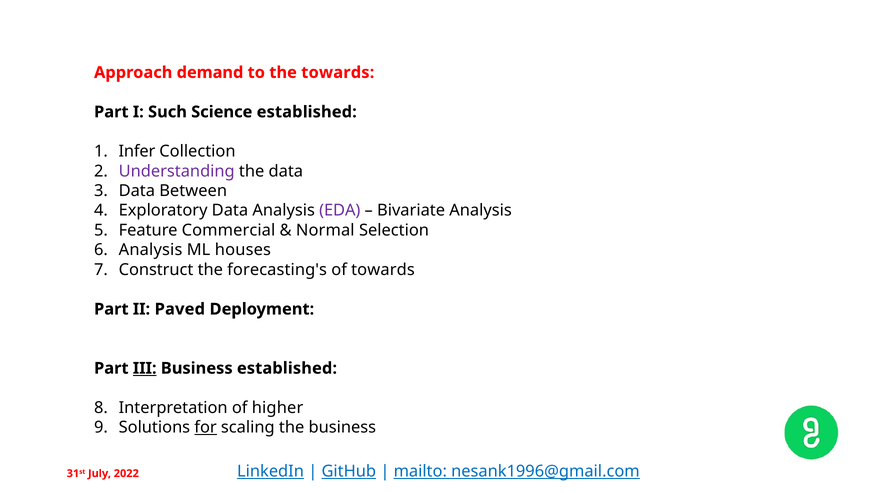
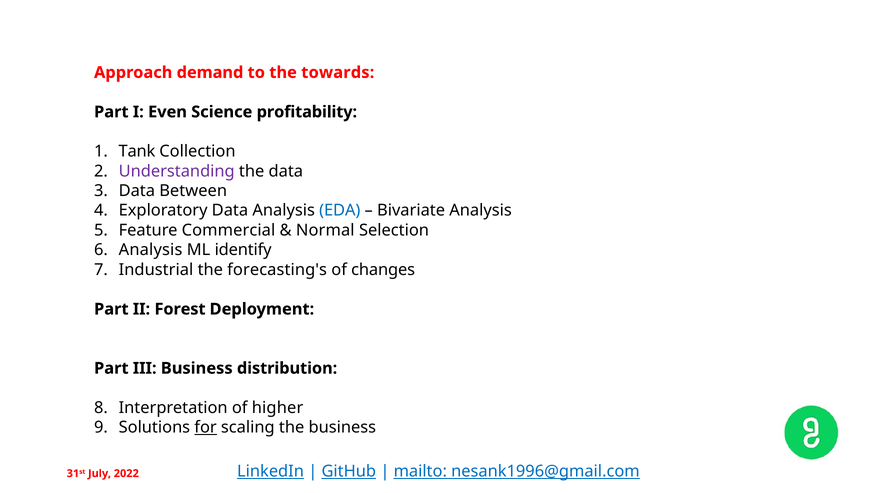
Such: Such -> Even (168, 112)
Science established: established -> profitability (307, 112)
Infer: Infer -> Tank (137, 151)
EDA colour: purple -> blue (340, 211)
houses: houses -> identify (243, 250)
Construct: Construct -> Industrial (156, 270)
of towards: towards -> changes (383, 270)
Paved: Paved -> Forest (180, 309)
III underline: present -> none (145, 369)
Business established: established -> distribution (287, 369)
